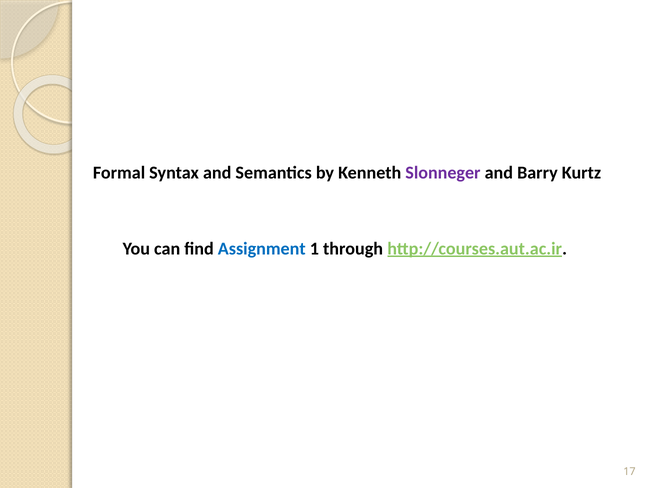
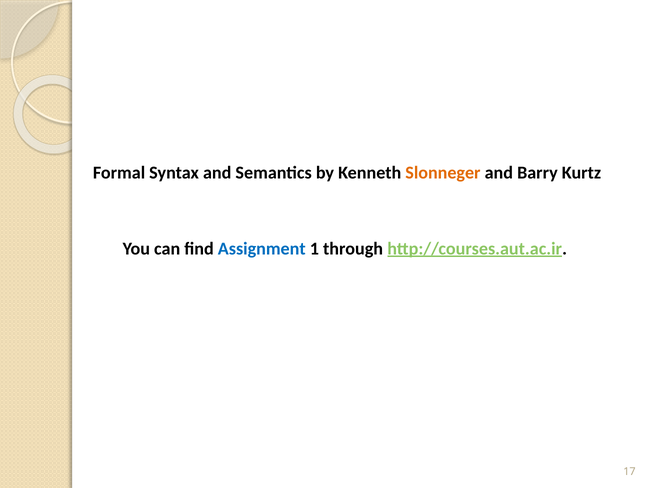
Slonneger colour: purple -> orange (443, 173)
